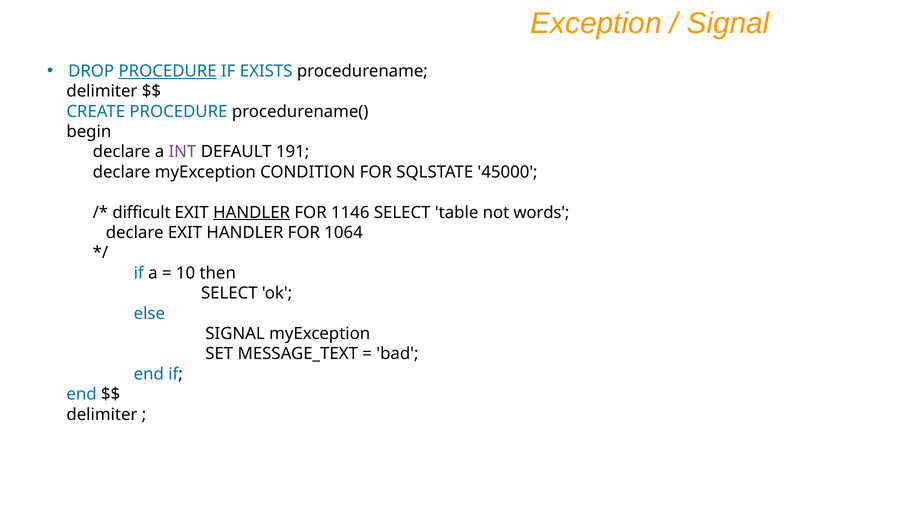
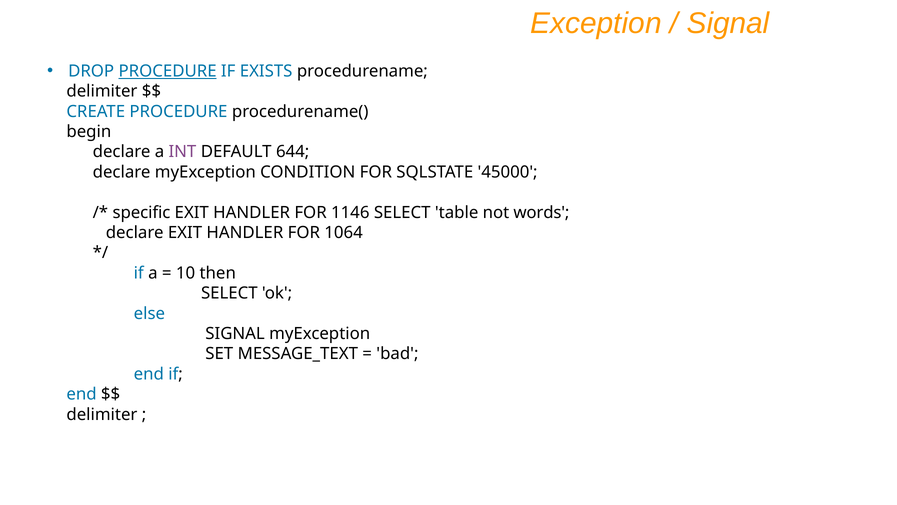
191: 191 -> 644 (293, 152)
difficult: difficult -> specific (141, 212)
HANDLER underline: present -> none (252, 212)
